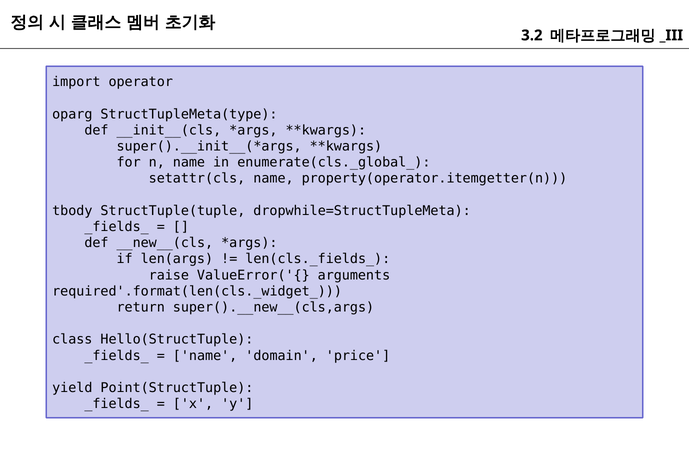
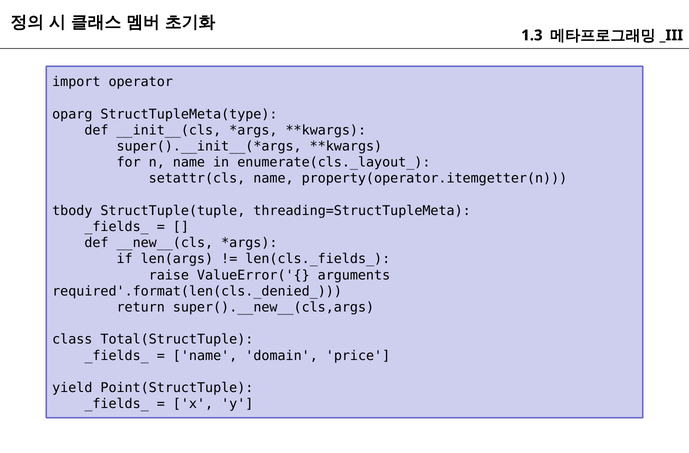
3.2: 3.2 -> 1.3 (532, 35)
enumerate(cls._global_: enumerate(cls._global_ -> enumerate(cls._layout_ (334, 162)
dropwhile=StructTupleMeta: dropwhile=StructTupleMeta -> threading=StructTupleMeta (362, 211)
required'.format(len(cls._widget_: required'.format(len(cls._widget_ -> required'.format(len(cls._denied_ (197, 291)
Hello(StructTuple: Hello(StructTuple -> Total(StructTuple (177, 339)
